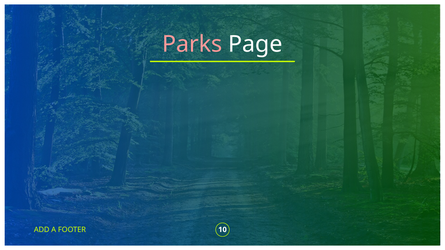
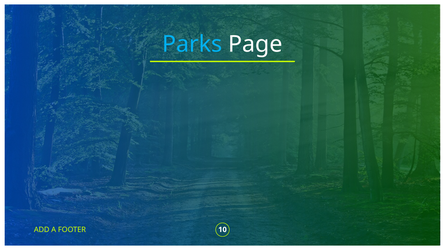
Parks colour: pink -> light blue (192, 44)
